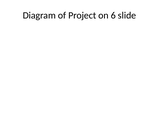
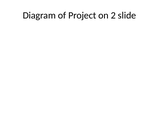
6: 6 -> 2 (113, 15)
